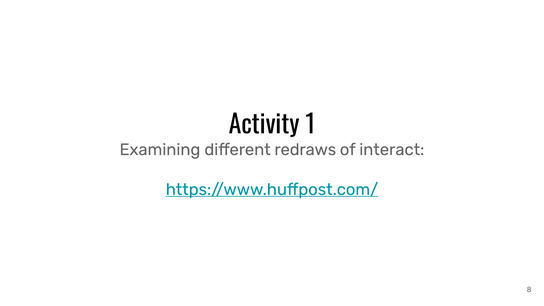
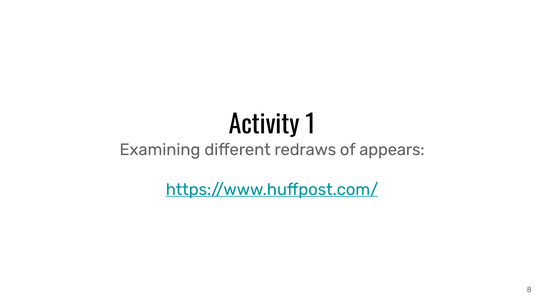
interact: interact -> appears (392, 150)
